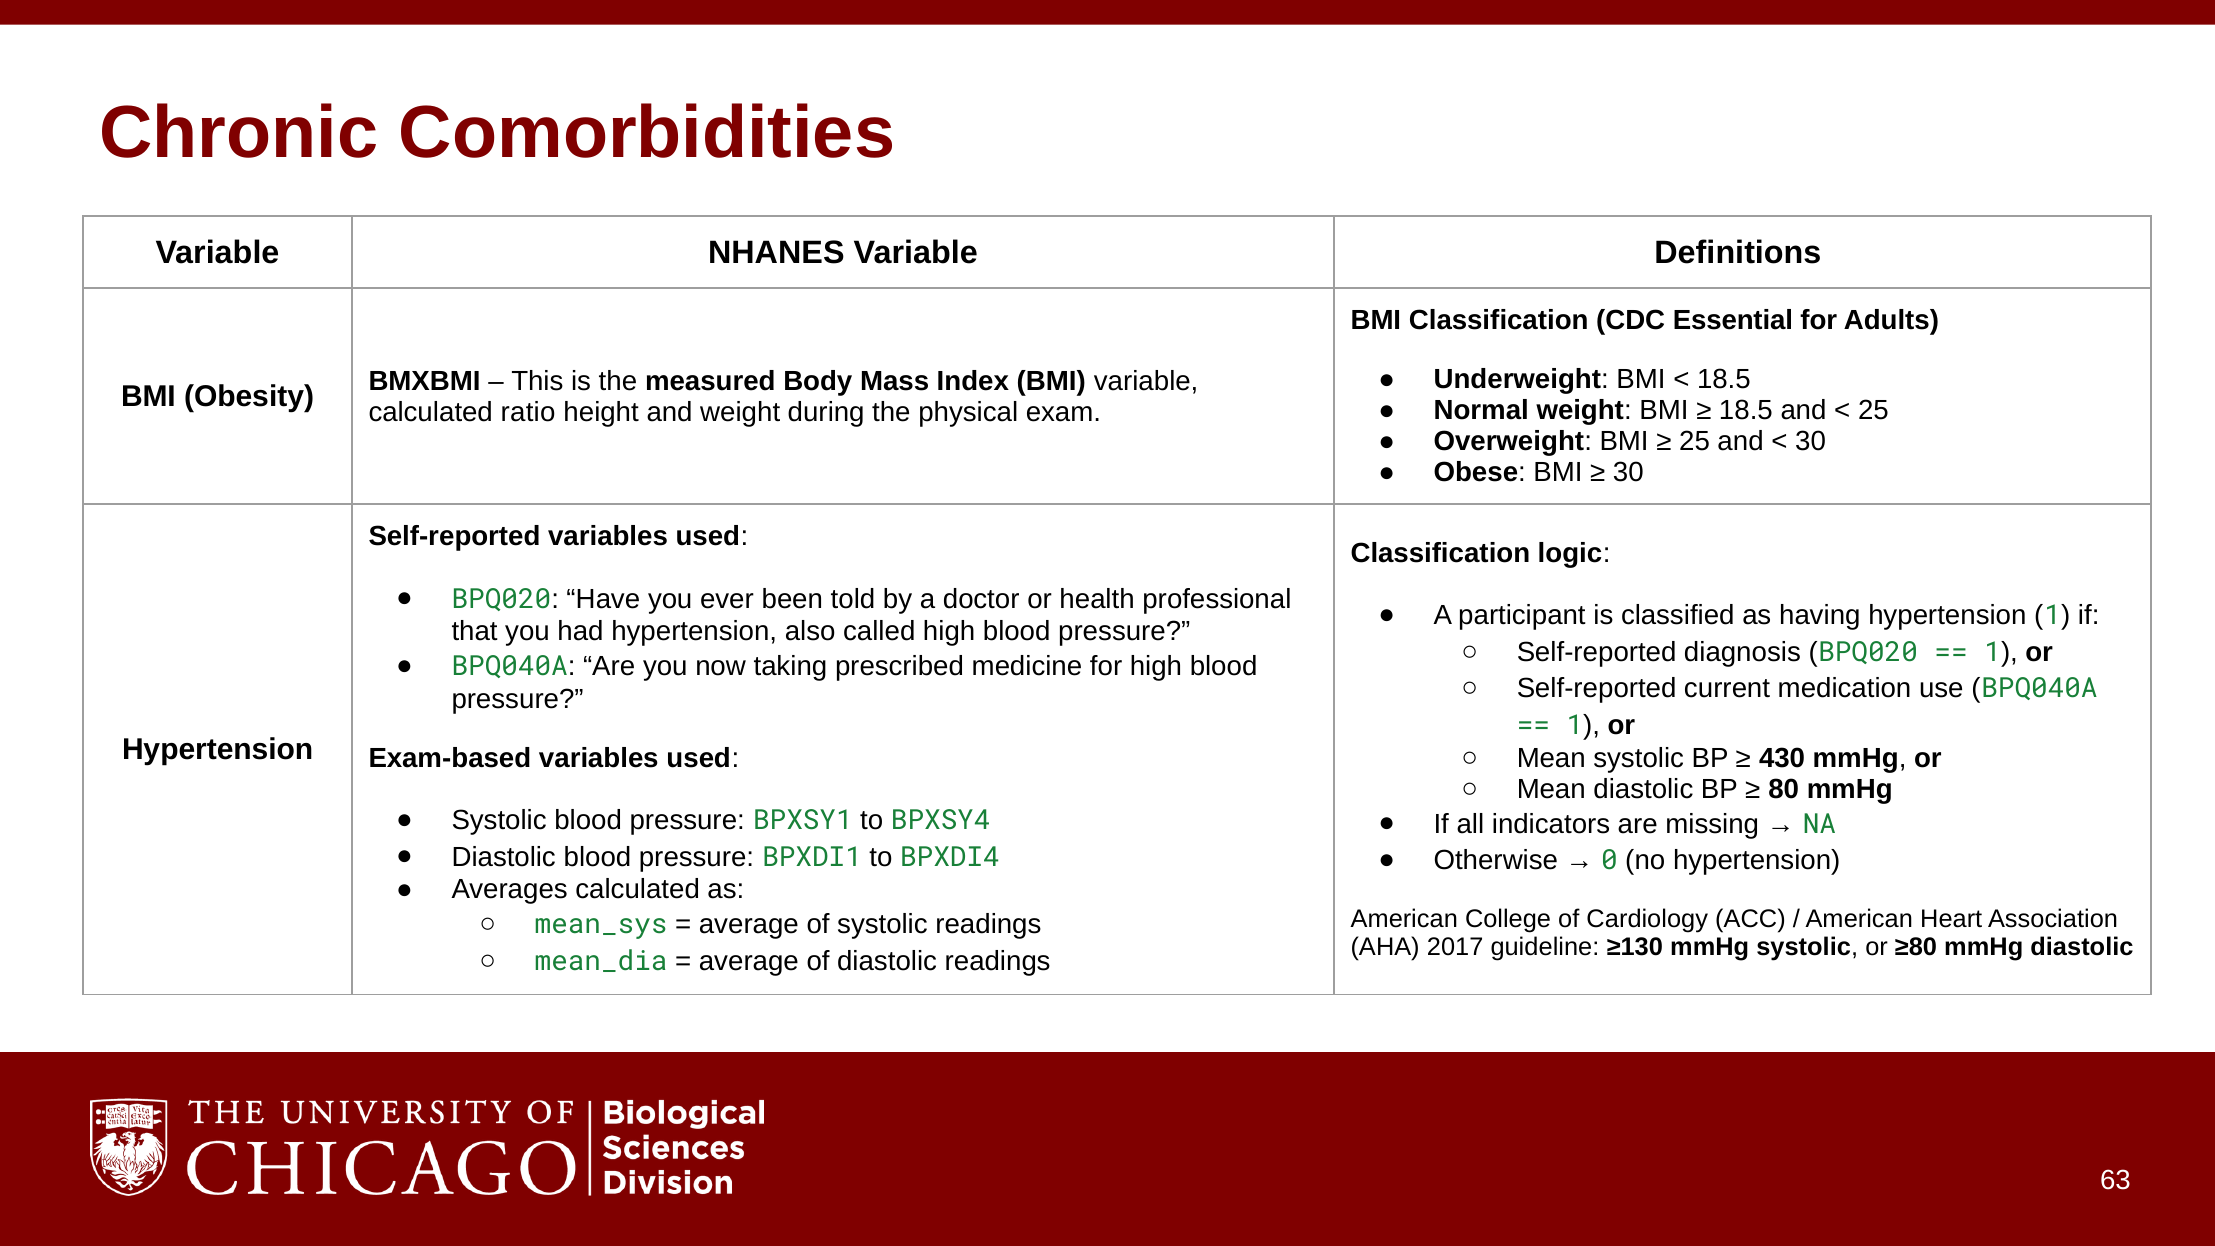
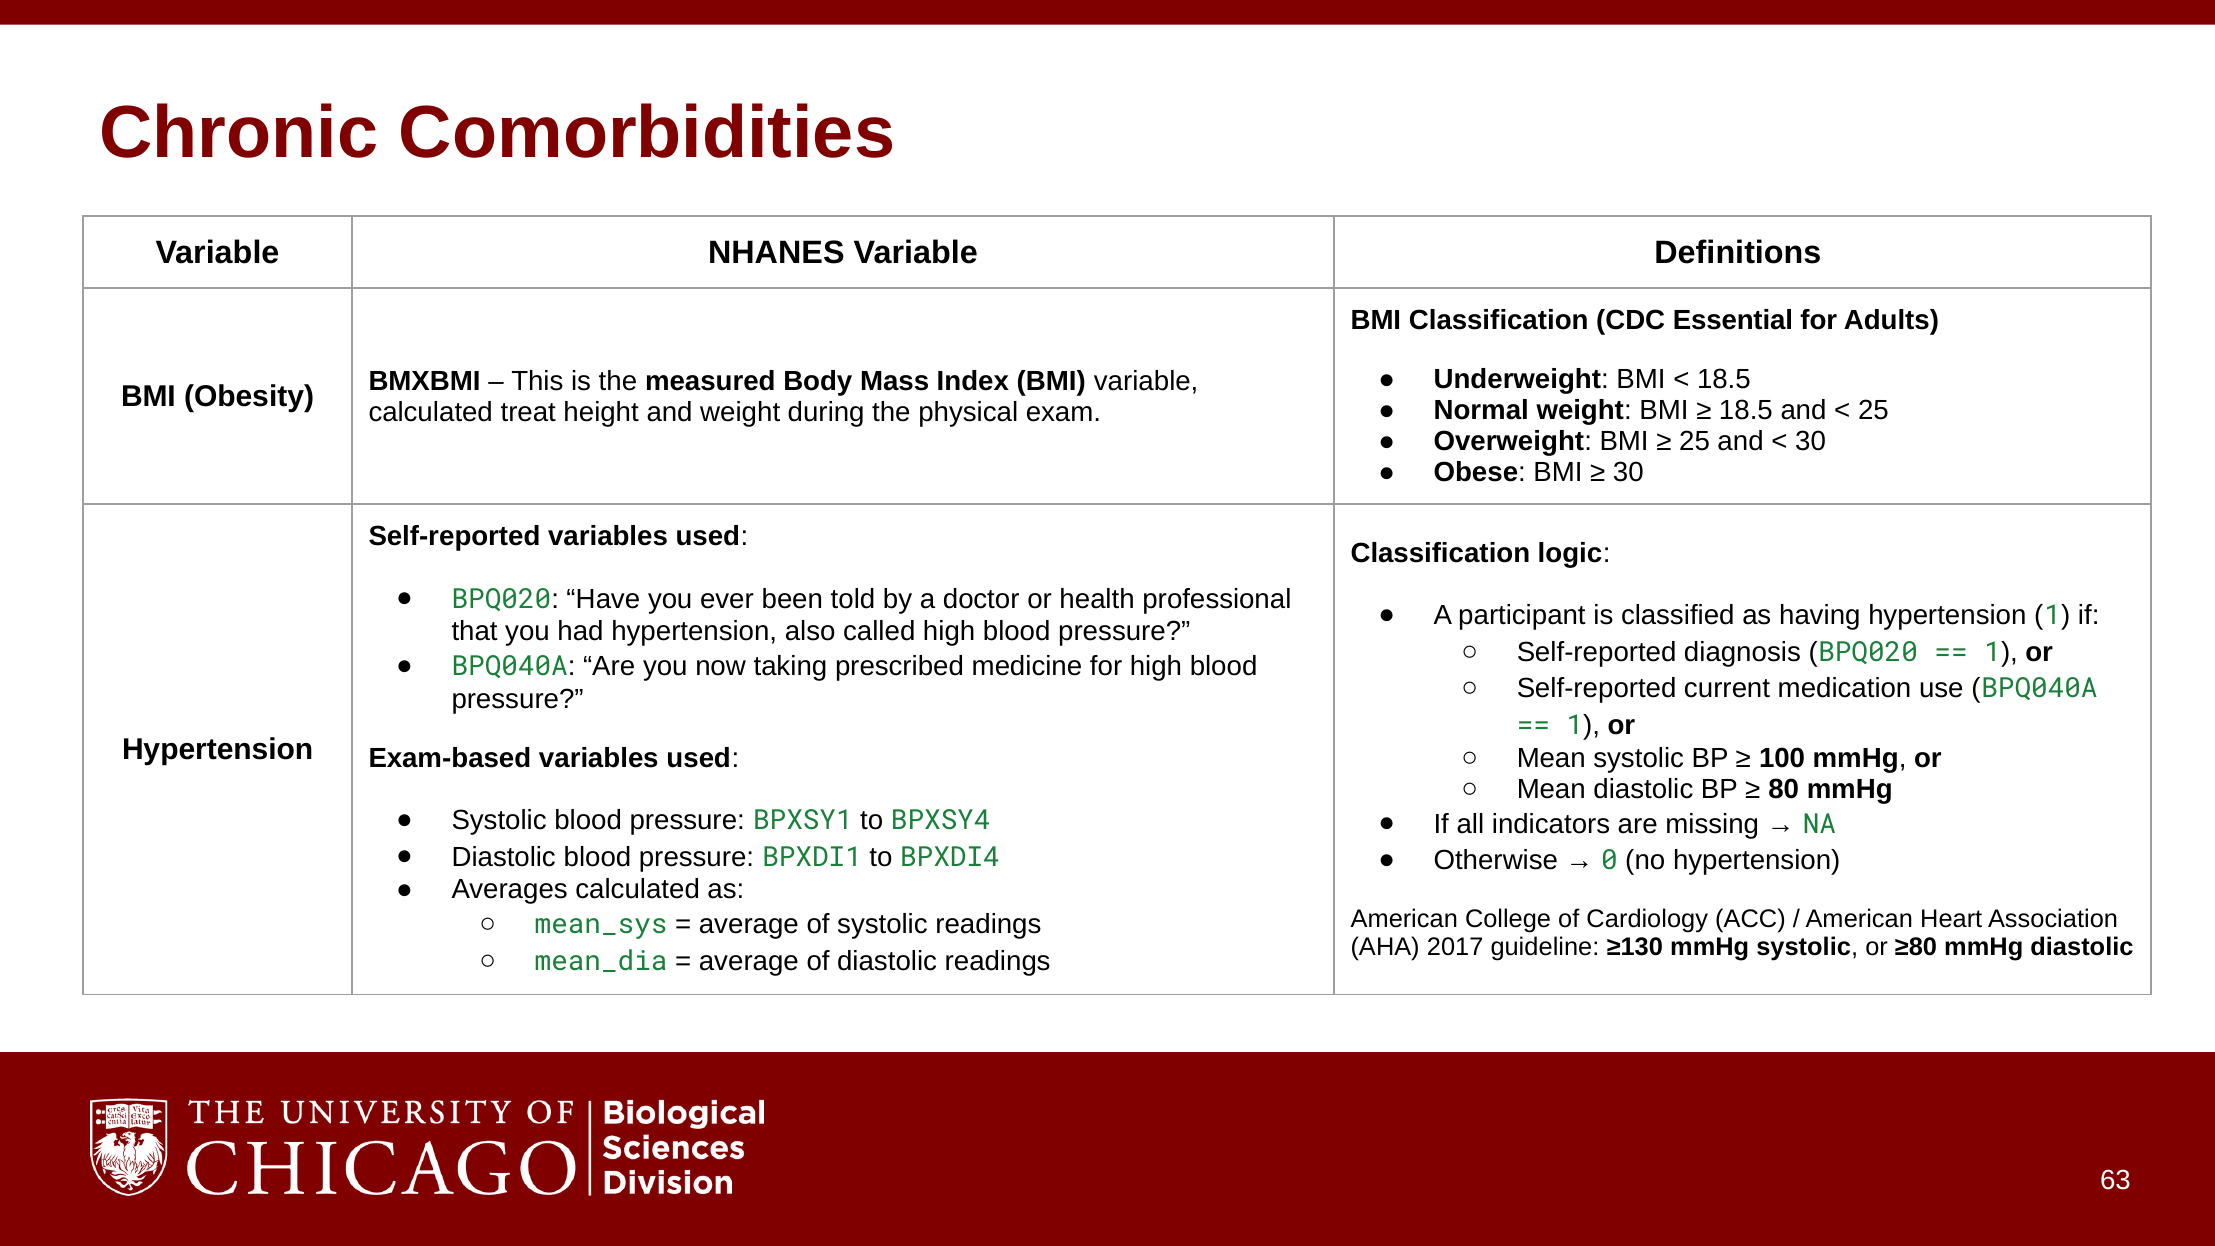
ratio: ratio -> treat (528, 412)
430: 430 -> 100 (1782, 758)
